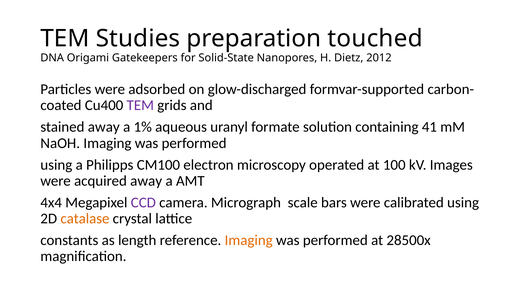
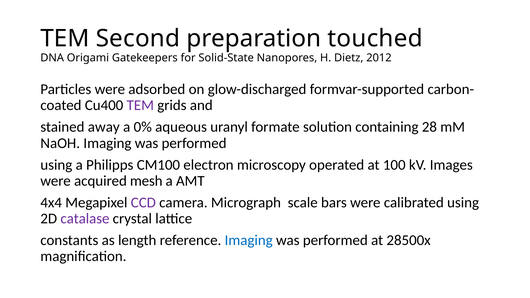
Studies: Studies -> Second (138, 39)
1%: 1% -> 0% (143, 127)
41: 41 -> 28 (429, 127)
acquired away: away -> mesh (146, 181)
catalase colour: orange -> purple (85, 219)
Imaging colour: orange -> blue (249, 240)
